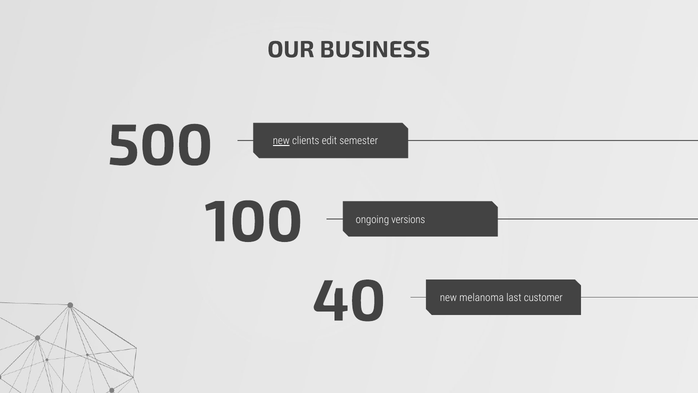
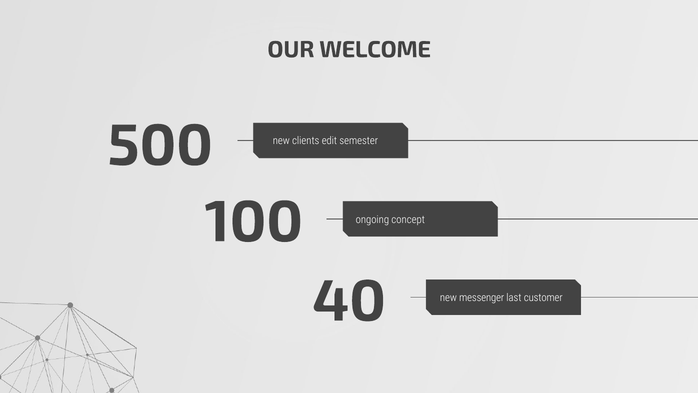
BUSINESS: BUSINESS -> WELCOME (375, 50)
new underline: present -> none (281, 141)
versions: versions -> concept (408, 219)
melanoma: melanoma -> messenger (482, 297)
